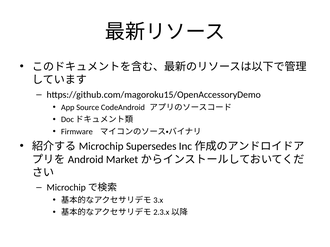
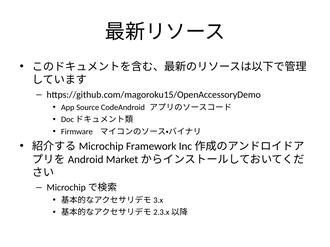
Supersedes: Supersedes -> Framework (151, 147)
